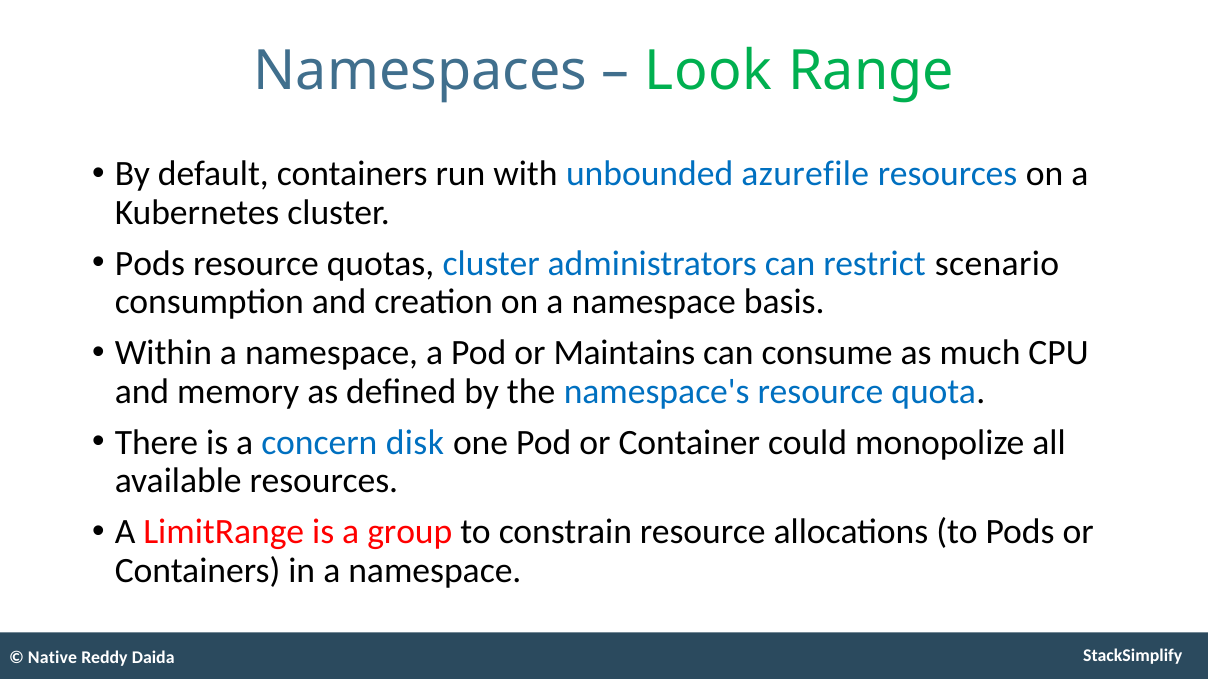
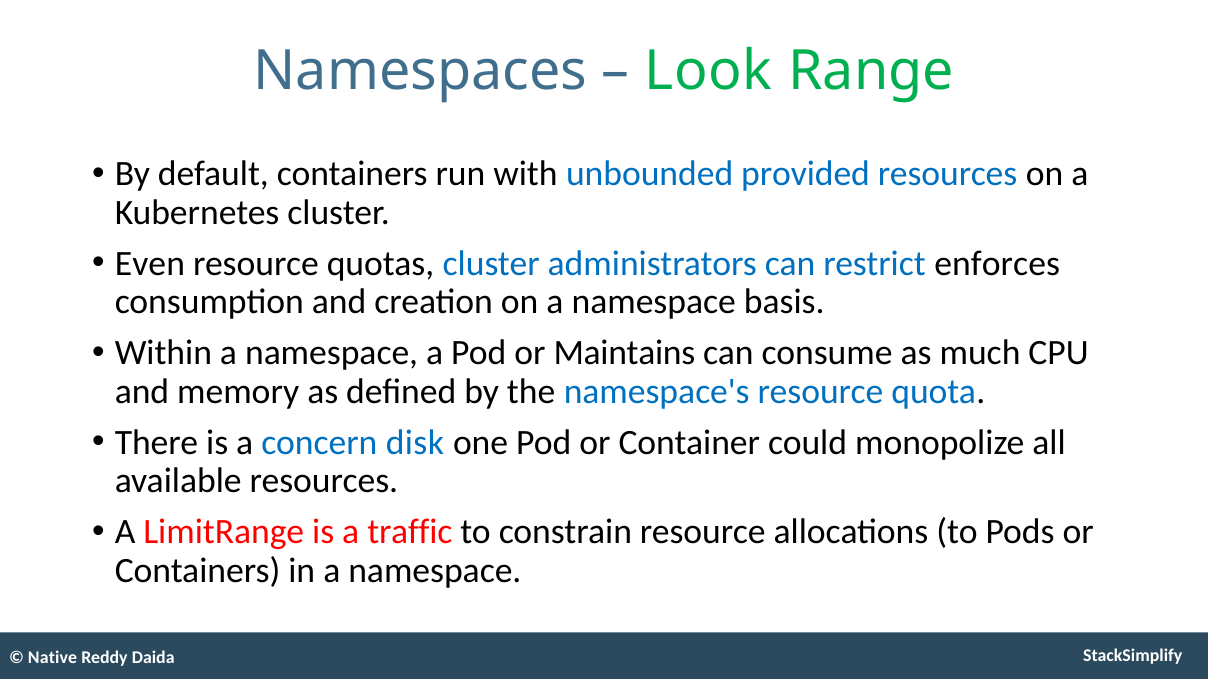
azurefile: azurefile -> provided (806, 174)
Pods: Pods -> Even (150, 264)
scenario: scenario -> enforces (997, 264)
group: group -> traffic (410, 532)
